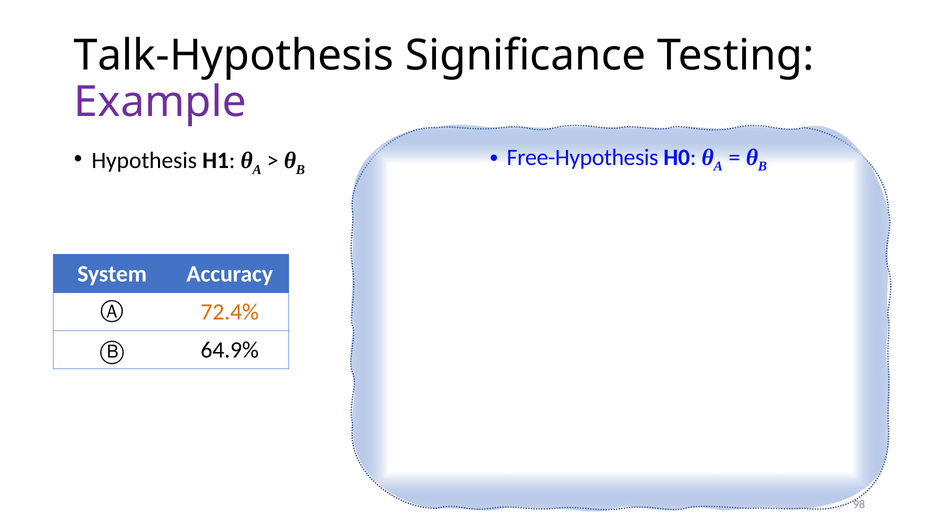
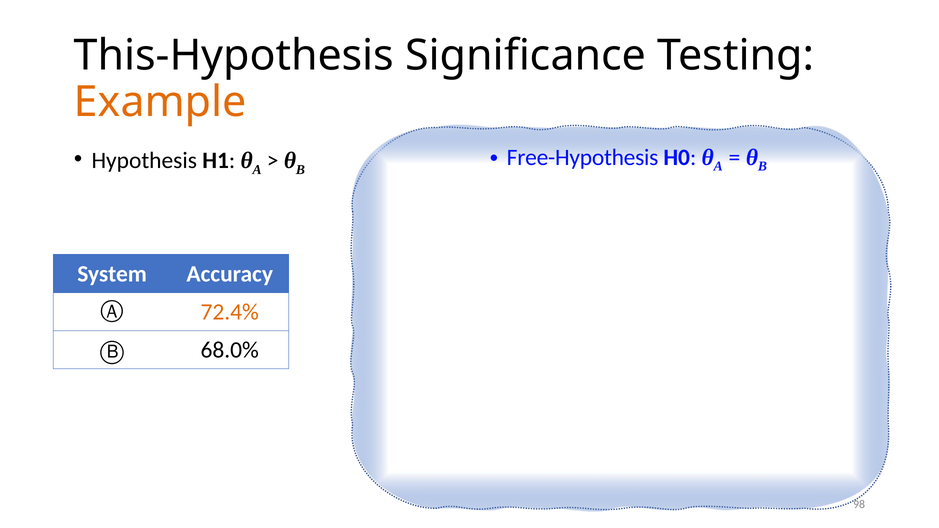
Talk-Hypothesis: Talk-Hypothesis -> This-Hypothesis (234, 56)
Example colour: purple -> orange (160, 102)
64.9%: 64.9% -> 68.0% (230, 350)
